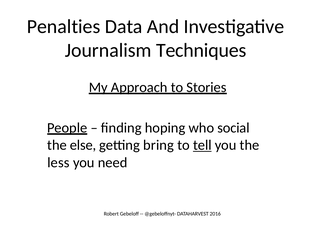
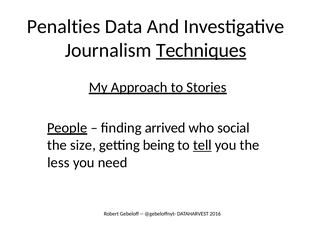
Techniques underline: none -> present (201, 50)
hoping: hoping -> arrived (165, 128)
else: else -> size (83, 145)
bring: bring -> being (159, 145)
